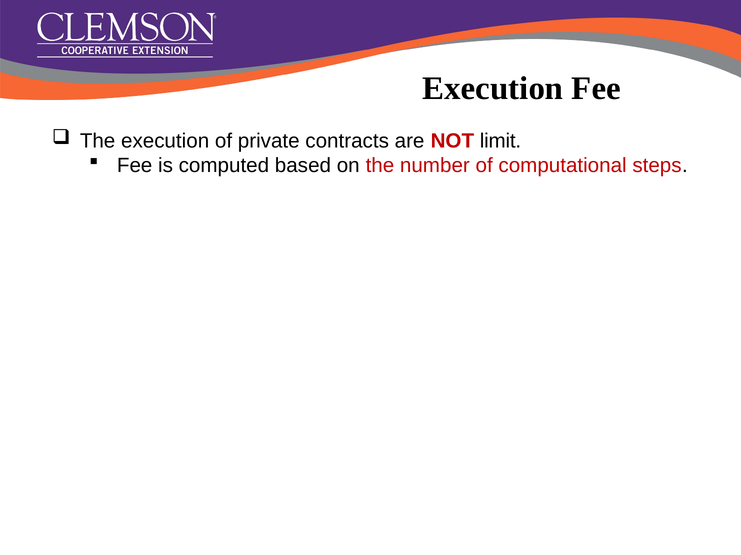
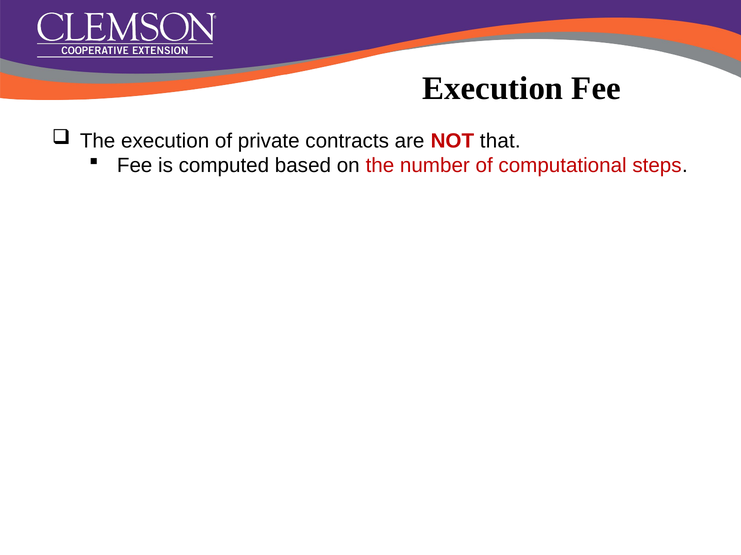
limit: limit -> that (500, 141)
